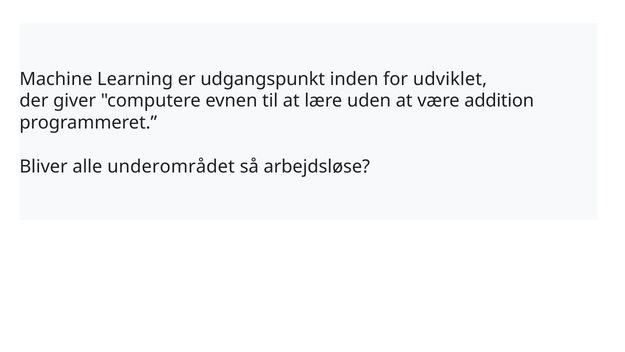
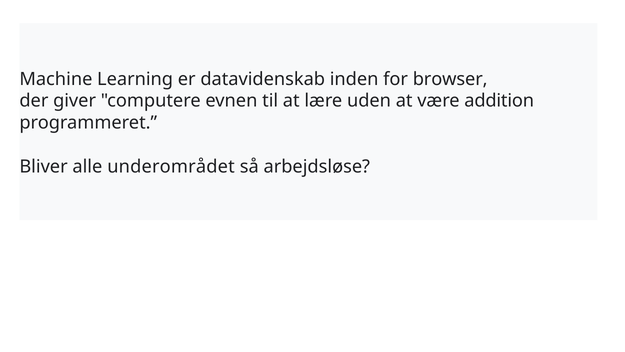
udgangspunkt: udgangspunkt -> datavidenskab (263, 79)
udviklet: udviklet -> browser (450, 79)
